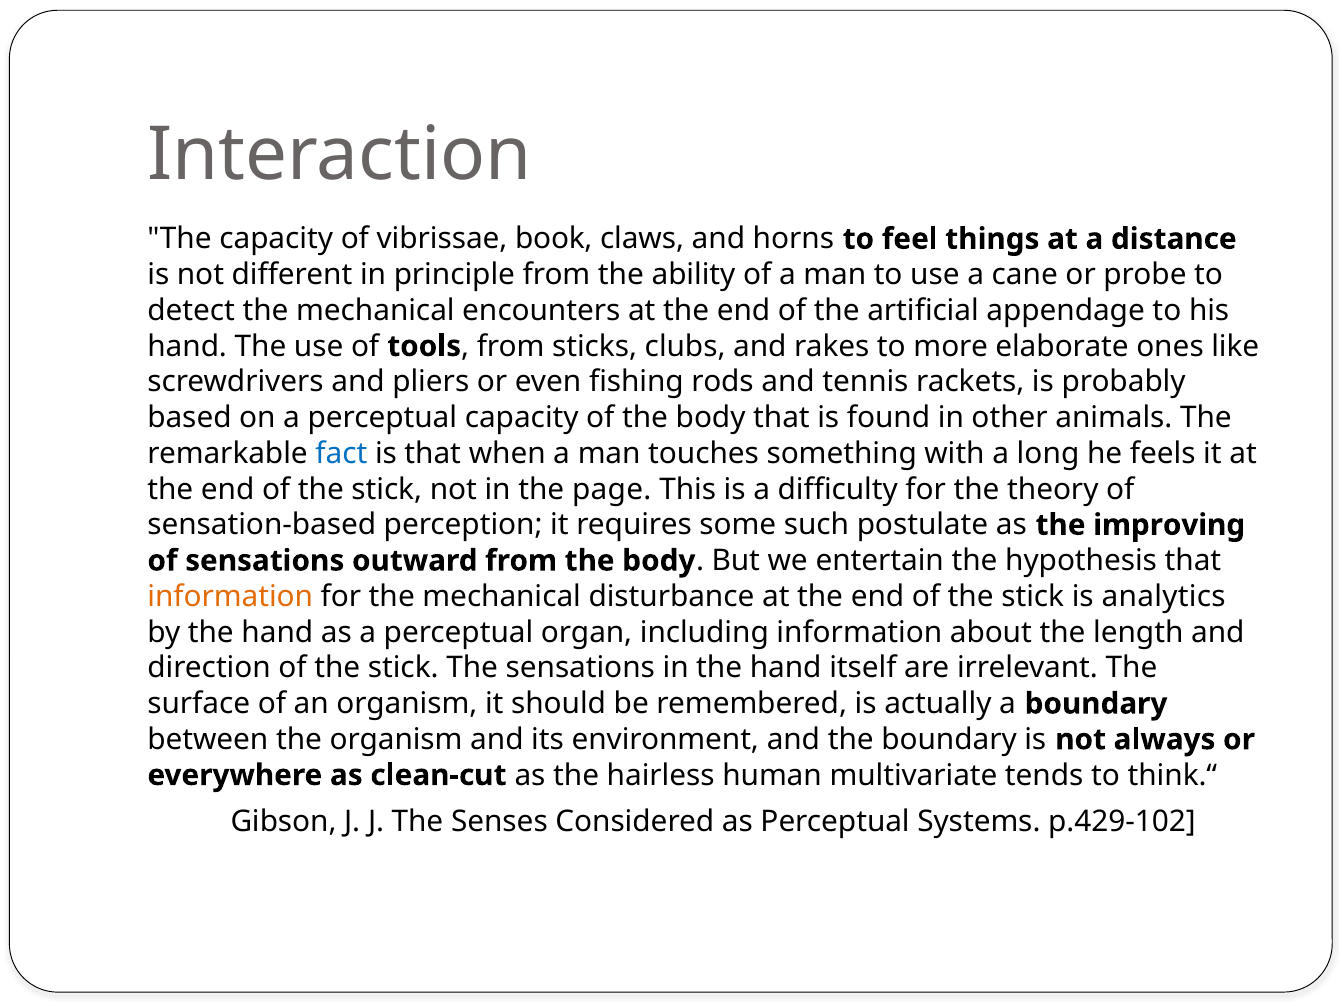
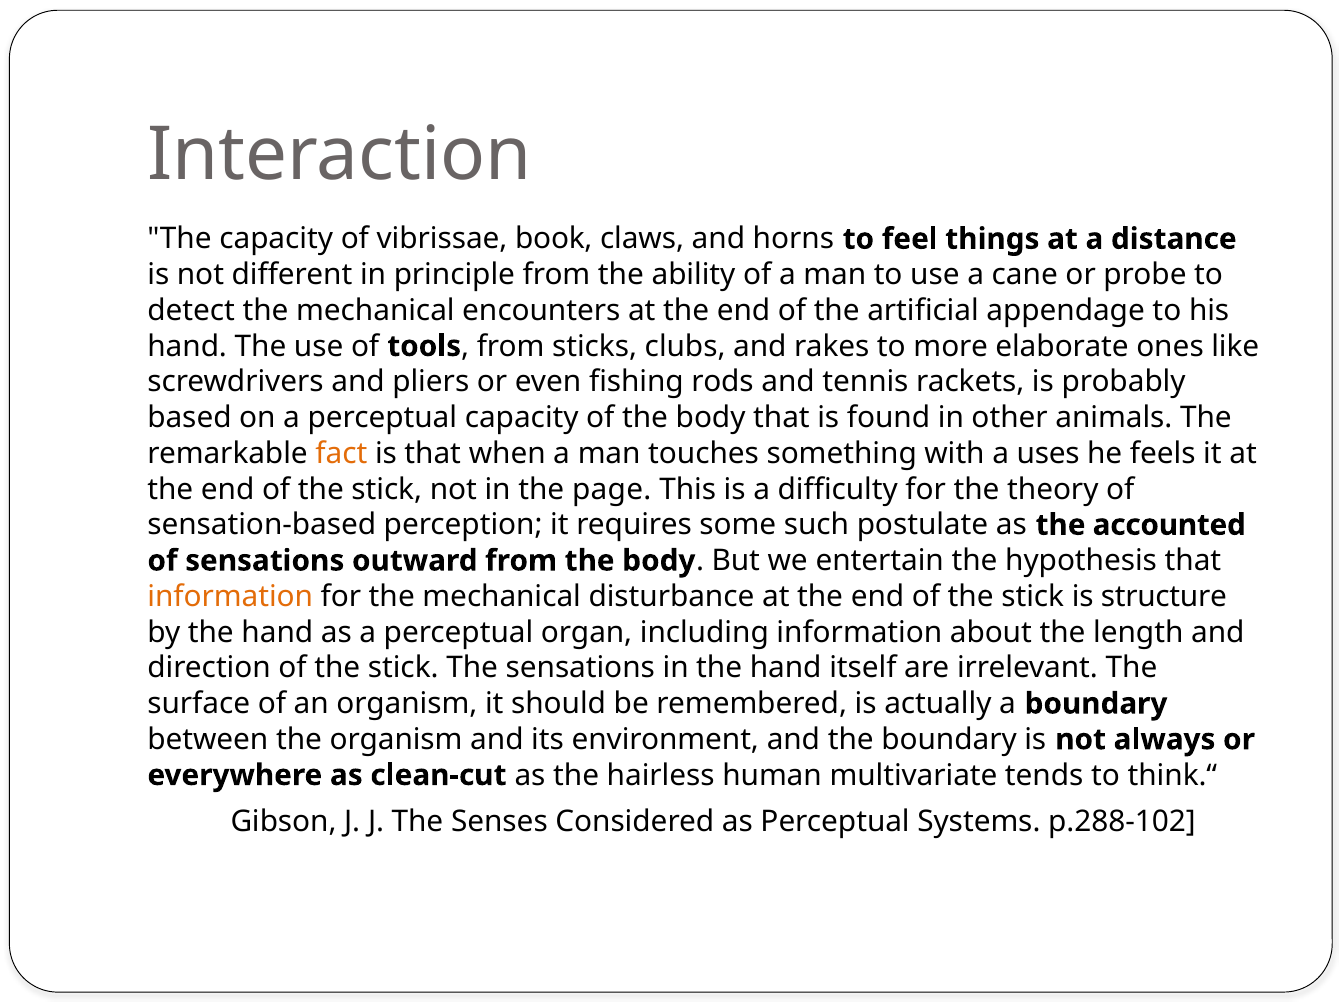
fact colour: blue -> orange (341, 454)
long: long -> uses (1048, 454)
improving: improving -> accounted (1169, 525)
analytics: analytics -> structure (1164, 597)
p.429-102: p.429-102 -> p.288-102 (1122, 822)
